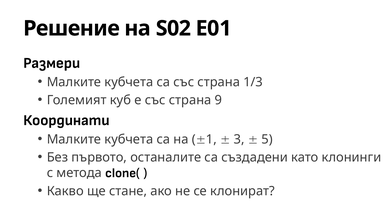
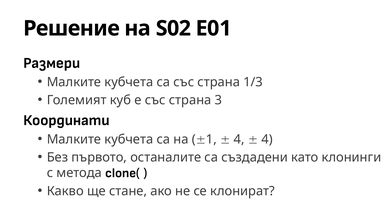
9: 9 -> 3 (218, 100)
3: 3 -> 4 (239, 139)
5: 5 -> 4 (267, 139)
